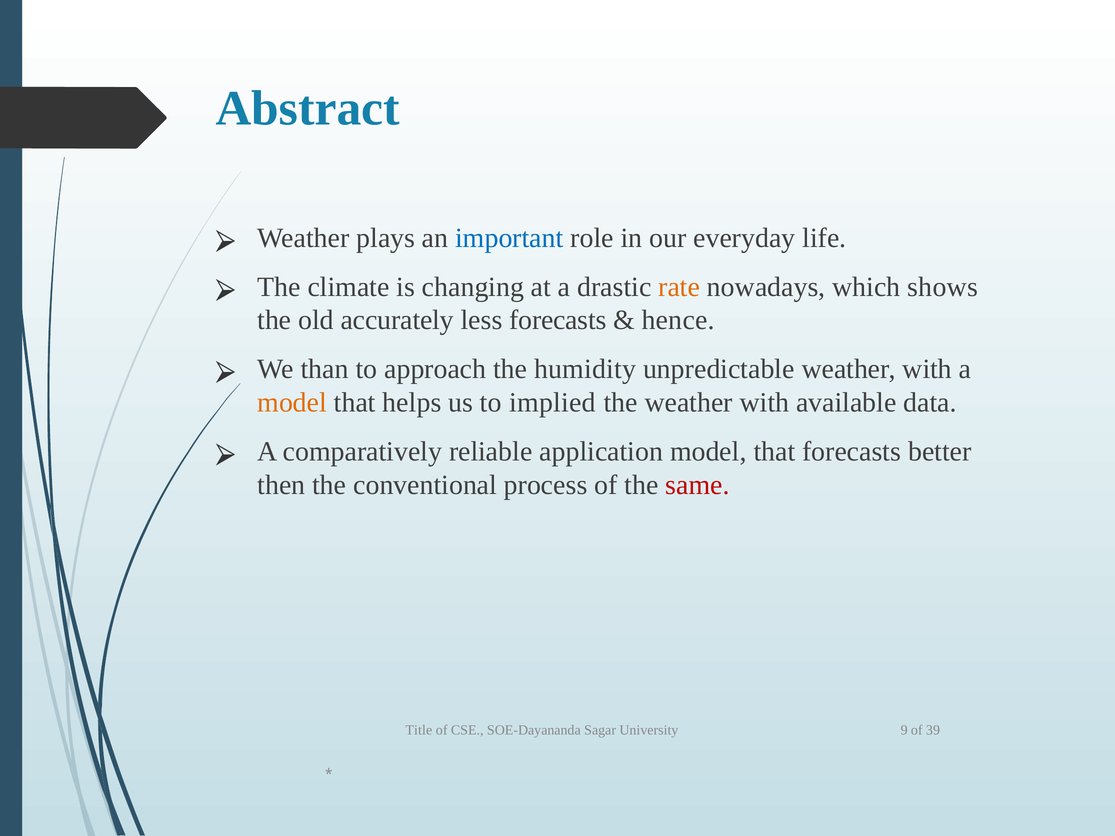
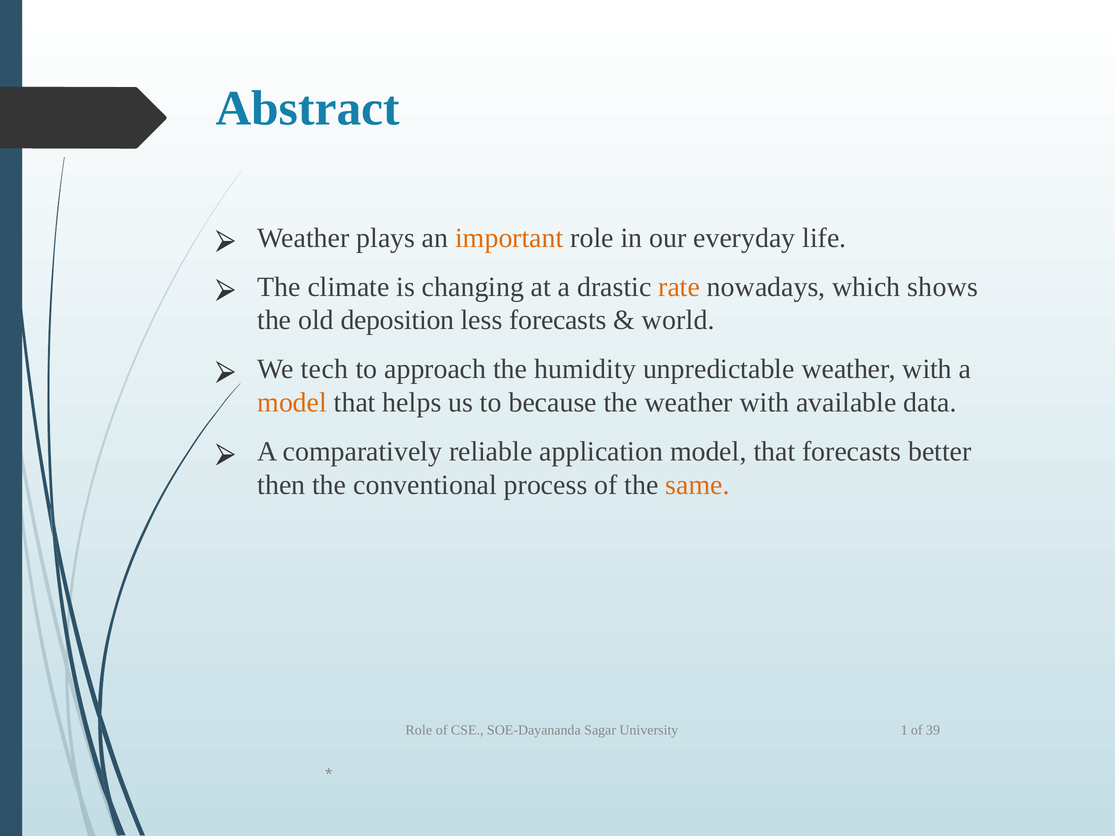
important colour: blue -> orange (509, 238)
accurately: accurately -> deposition (397, 320)
hence: hence -> world (678, 320)
than: than -> tech (324, 369)
implied: implied -> because (553, 403)
same colour: red -> orange (698, 485)
Title: Title -> Role (419, 731)
9: 9 -> 1 (904, 731)
